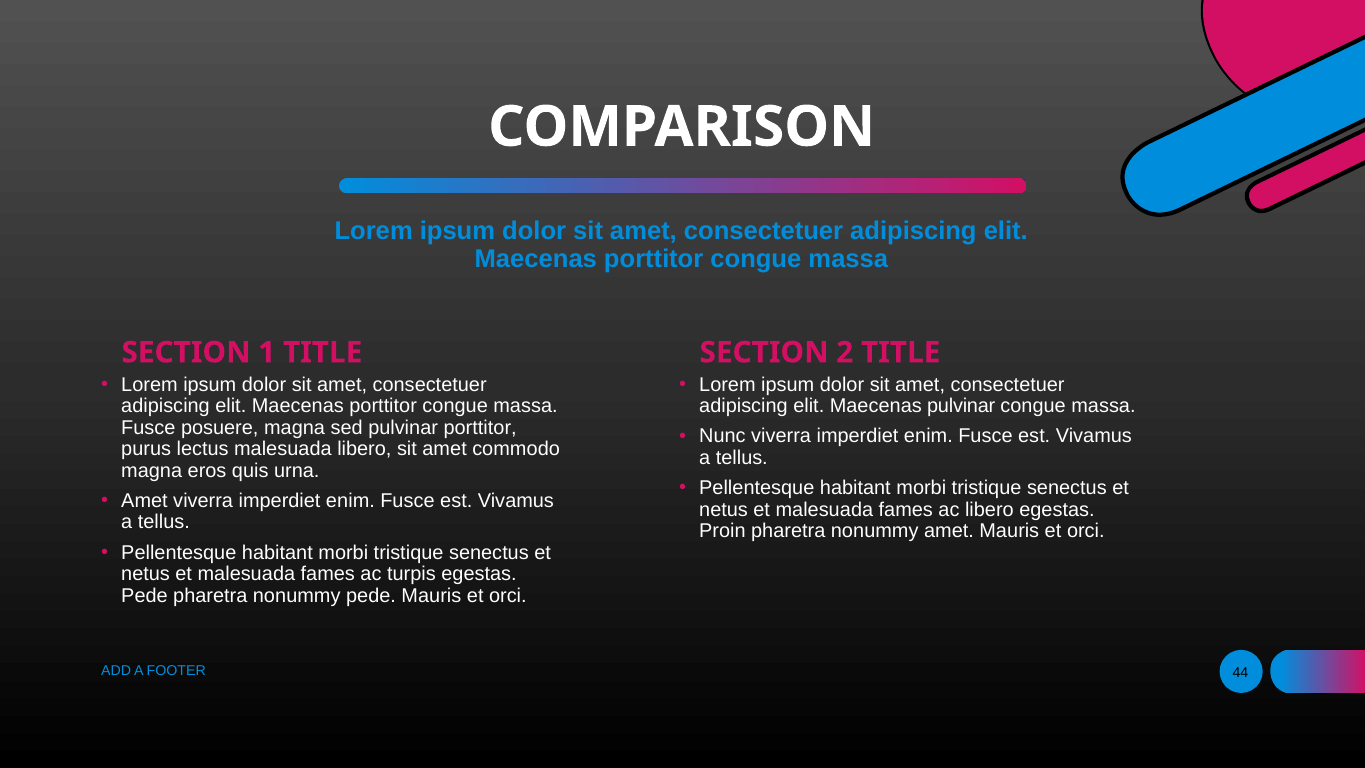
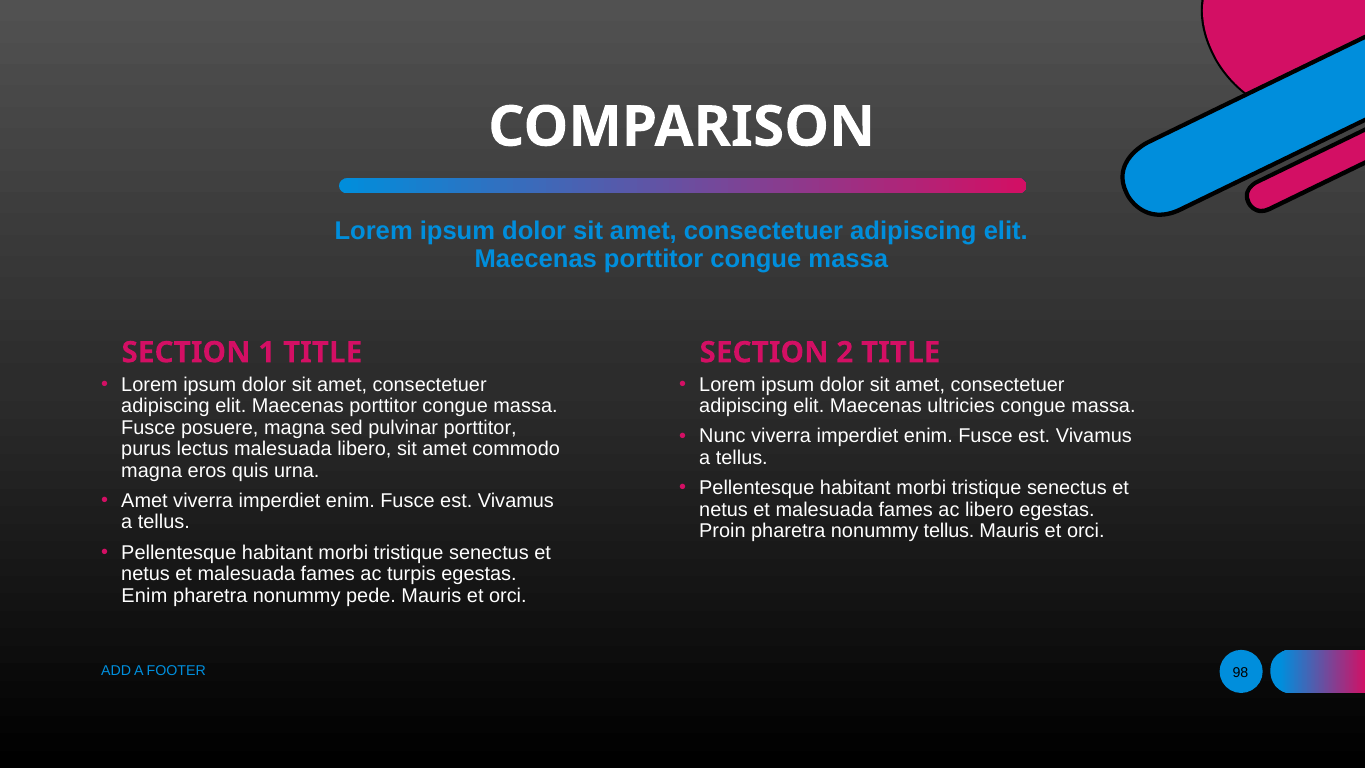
Maecenas pulvinar: pulvinar -> ultricies (961, 406)
nonummy amet: amet -> tellus (949, 531)
Pede: Pede -> Enim (144, 595)
44: 44 -> 98 (1240, 673)
